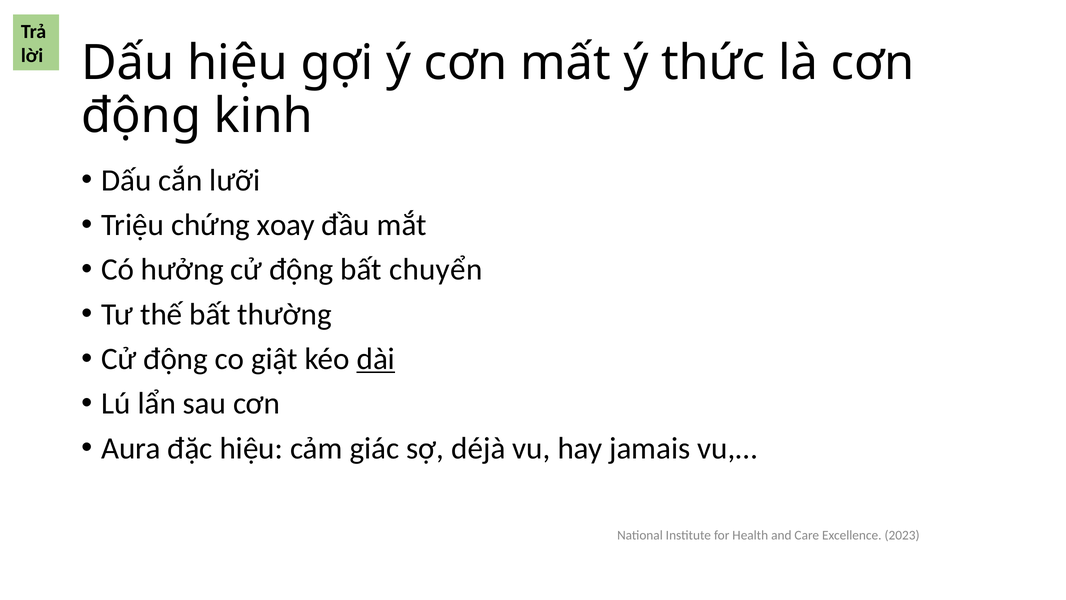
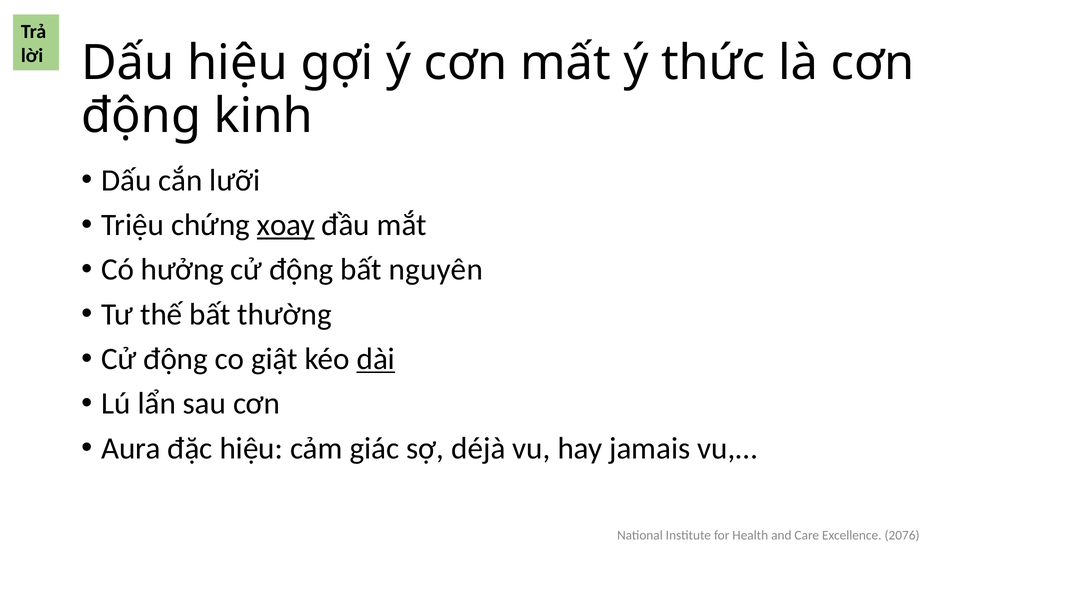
xoay underline: none -> present (286, 225)
chuyển: chuyển -> nguyên (436, 269)
2023: 2023 -> 2076 (902, 535)
